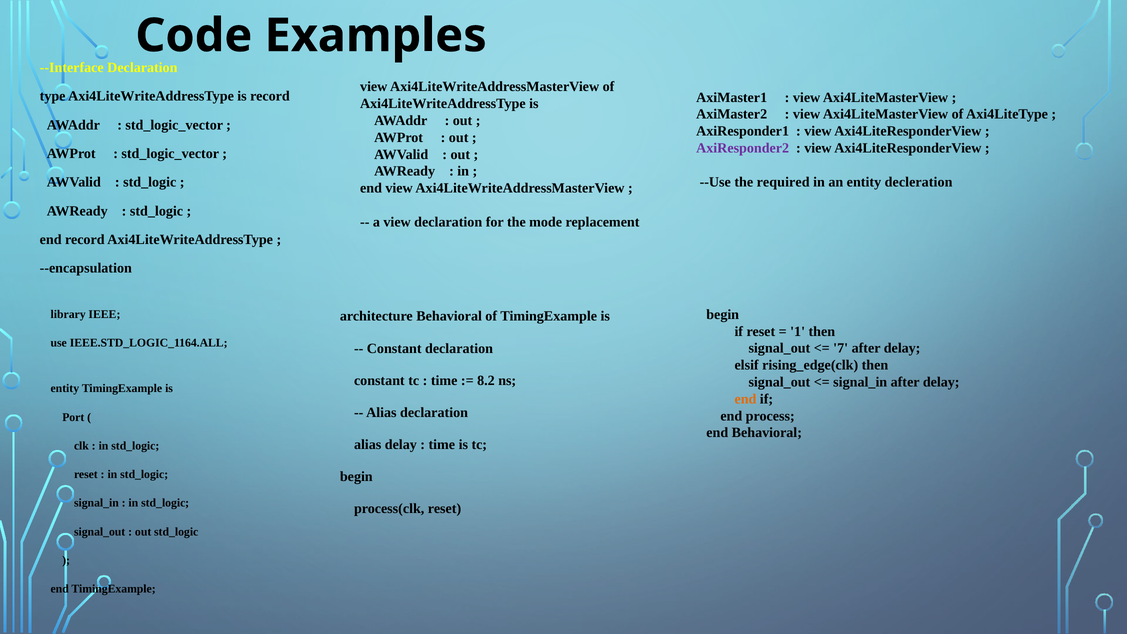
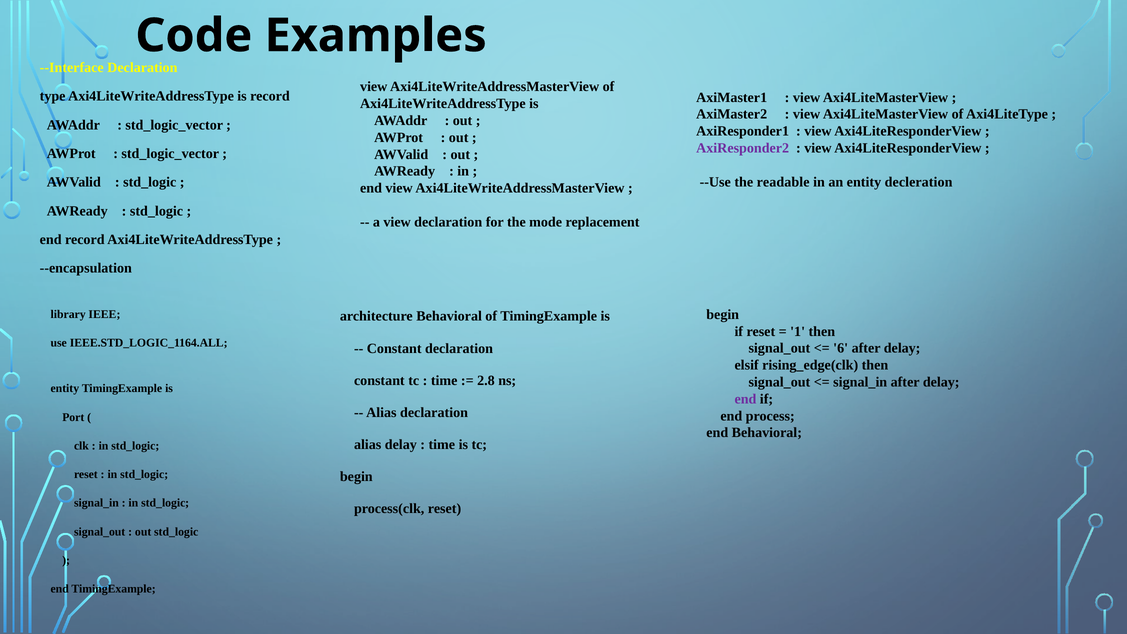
required: required -> readable (783, 182)
7: 7 -> 6 (841, 348)
8.2: 8.2 -> 2.8 (486, 380)
end colour: orange -> purple (745, 399)
